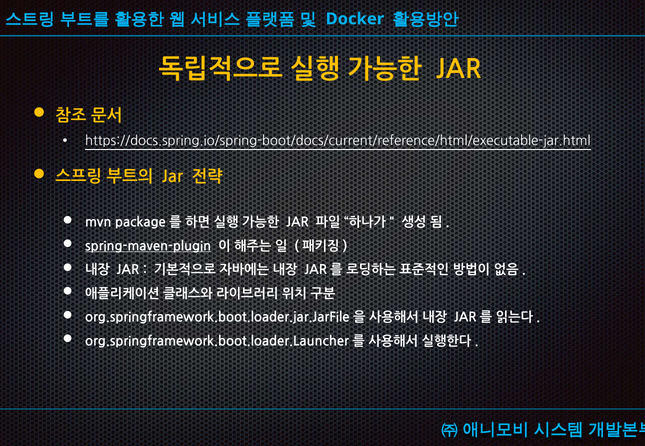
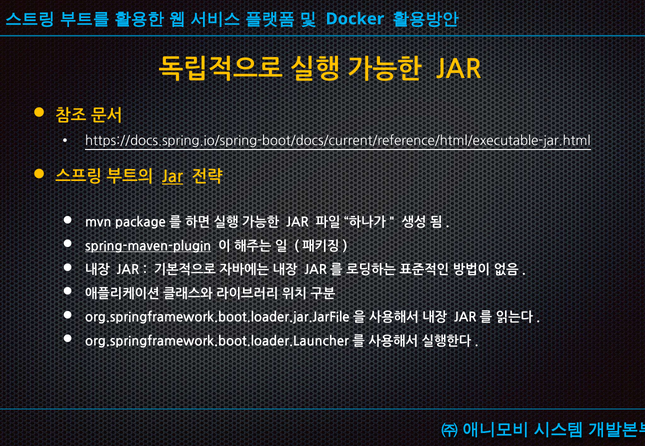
Jar underline: none -> present (172, 177)
